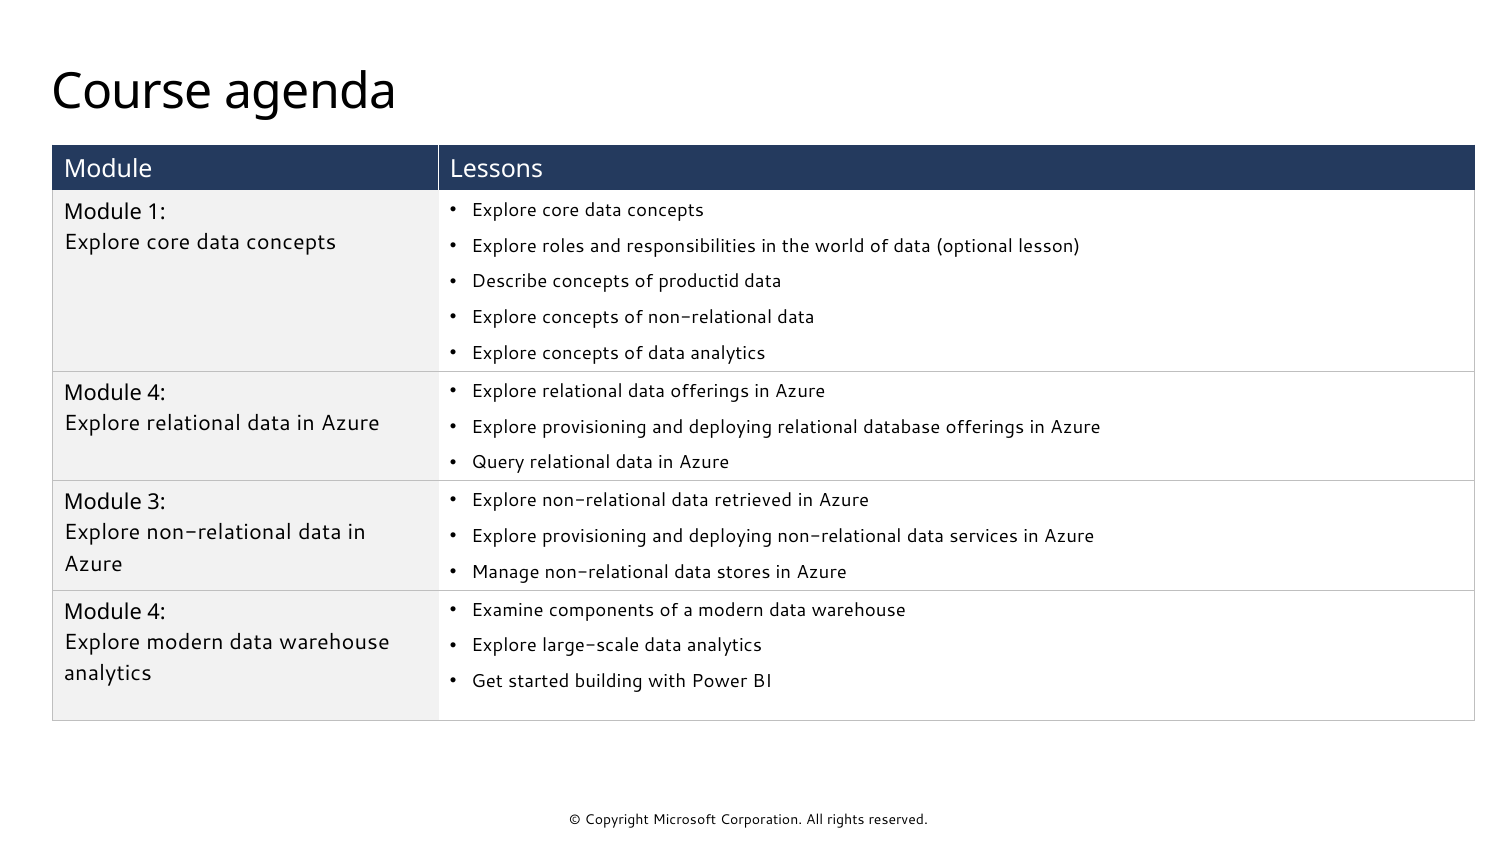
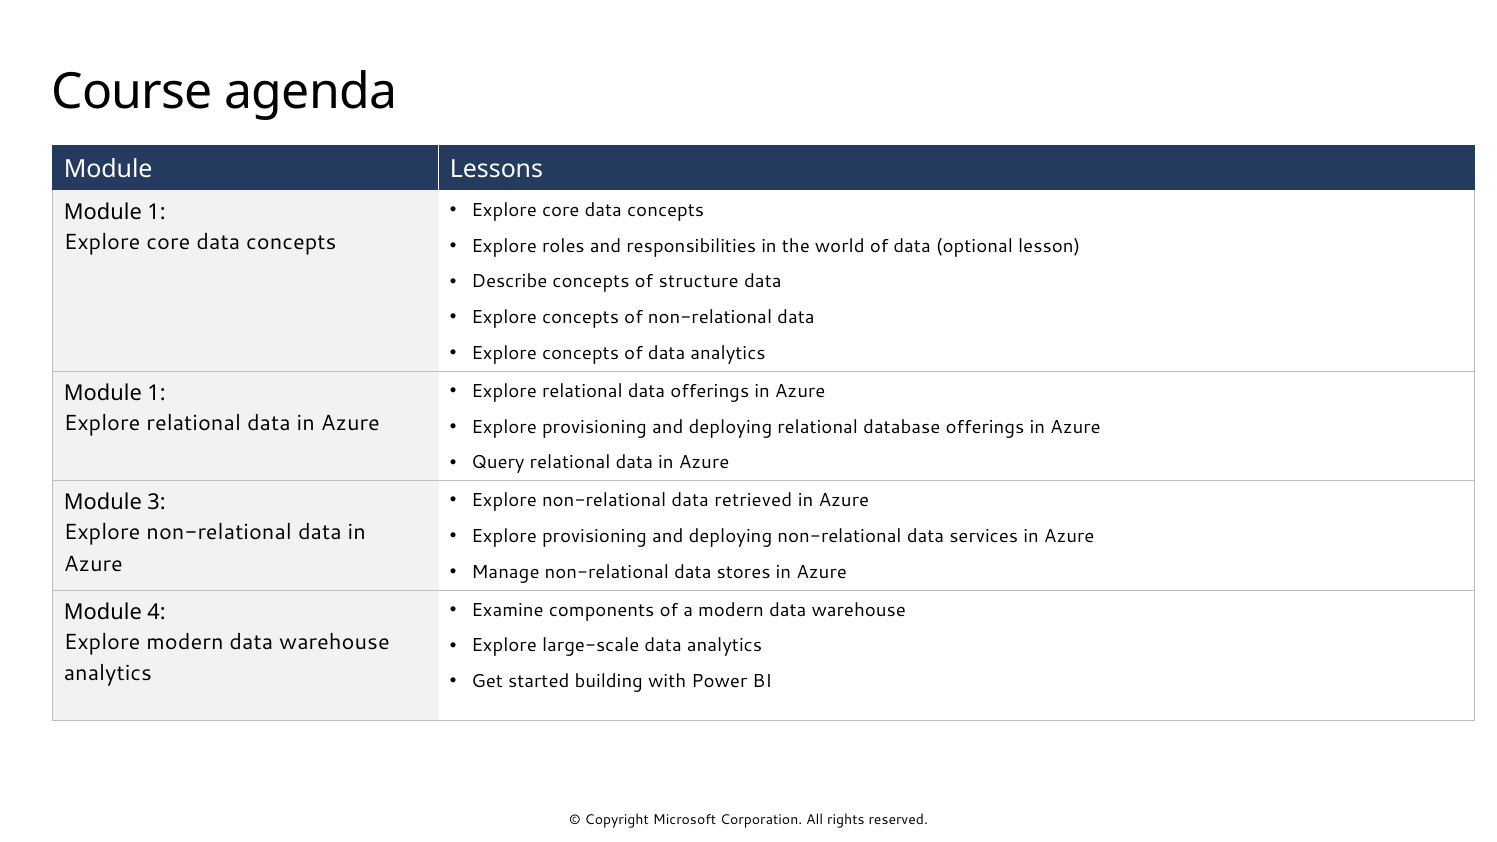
productid: productid -> structure (699, 282)
4: 4 -> 1 (157, 393)
